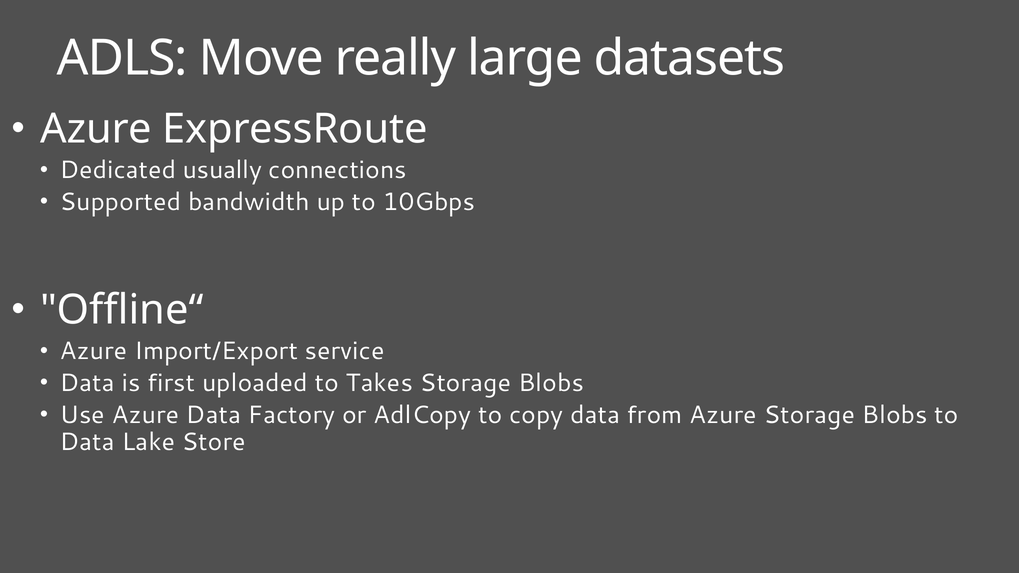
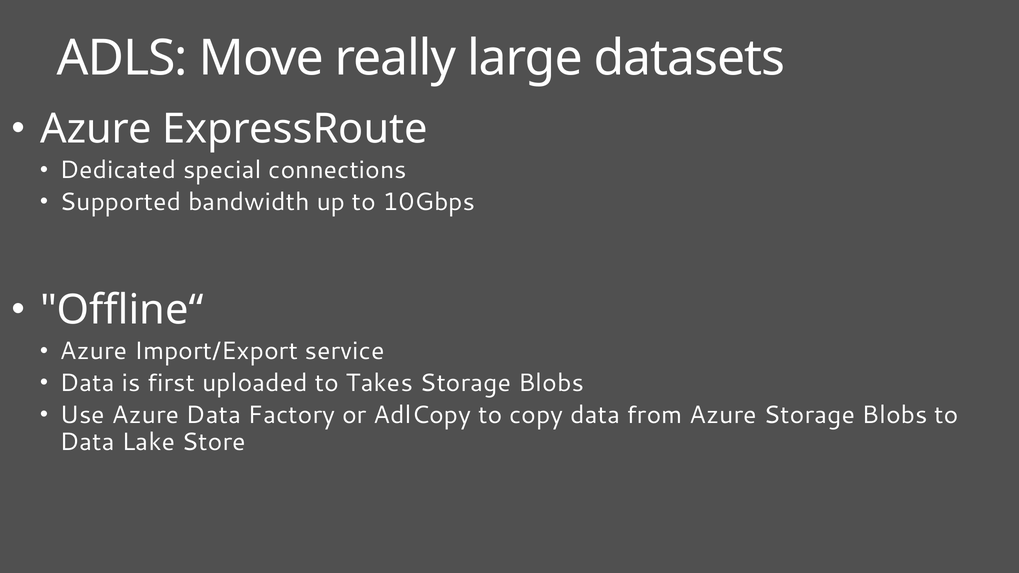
usually: usually -> special (222, 170)
